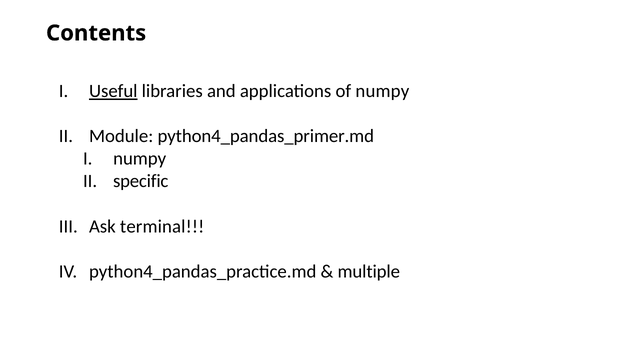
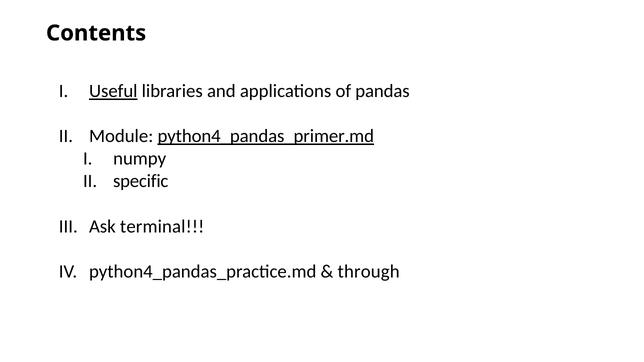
of numpy: numpy -> pandas (383, 91)
python4_pandas_primer.md underline: none -> present (266, 136)
multiple: multiple -> through (369, 272)
